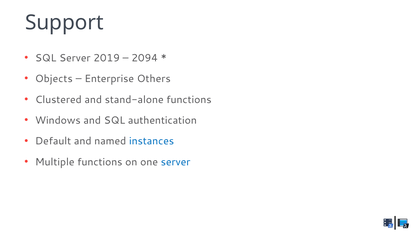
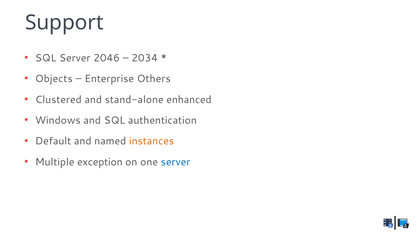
2019: 2019 -> 2046 (107, 58)
2094: 2094 -> 2034 (145, 58)
stand-alone functions: functions -> enhanced (189, 100)
instances colour: blue -> orange (152, 142)
Multiple functions: functions -> exception (100, 162)
